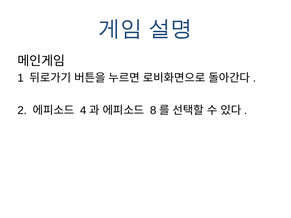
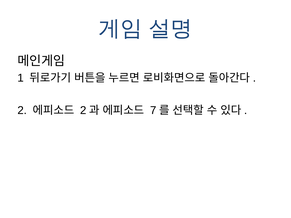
4: 4 -> 2 (83, 111)
8: 8 -> 7 (153, 111)
